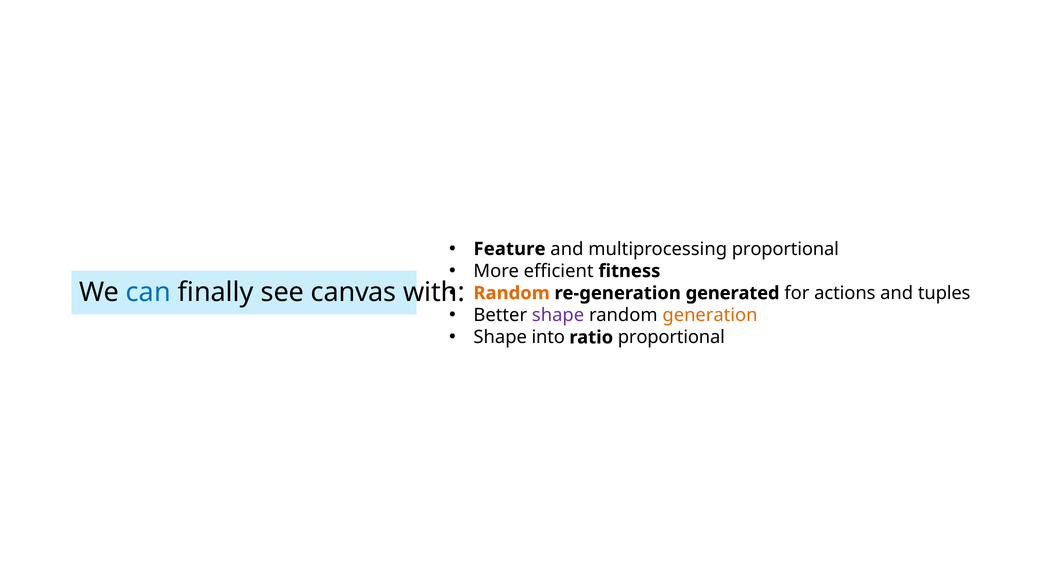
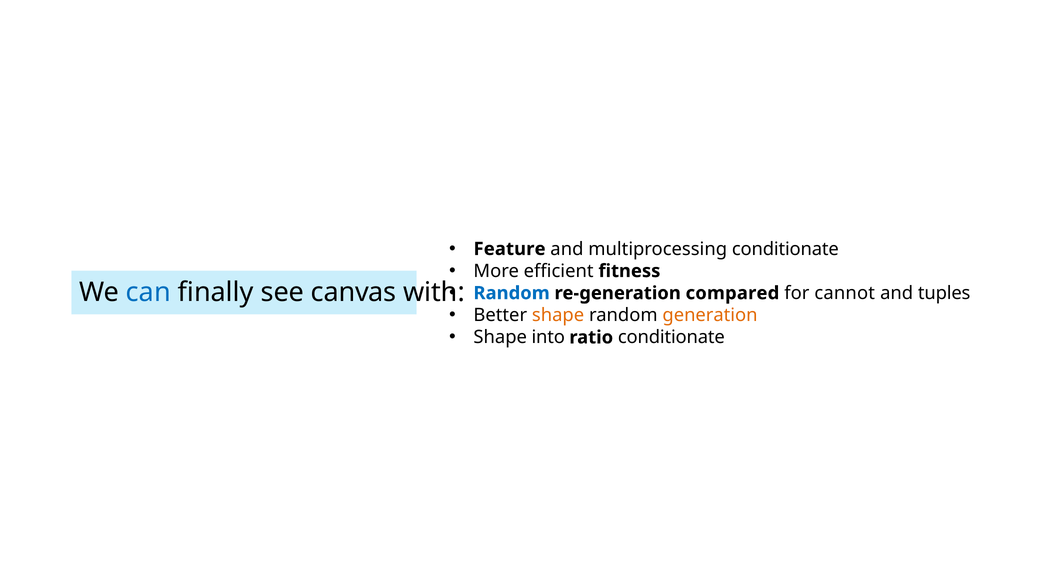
multiprocessing proportional: proportional -> conditionate (785, 249)
Random colour: orange -> blue (512, 293)
generated: generated -> compared (732, 293)
actions: actions -> cannot (845, 293)
shape colour: purple -> orange (558, 315)
ratio proportional: proportional -> conditionate (671, 337)
